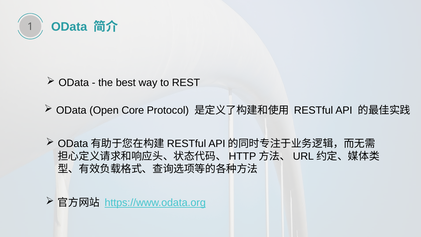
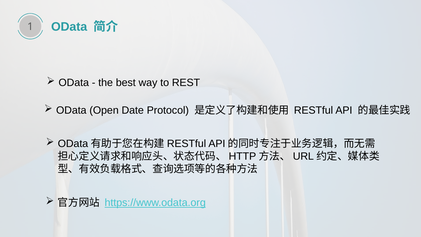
Core: Core -> Date (133, 110)
